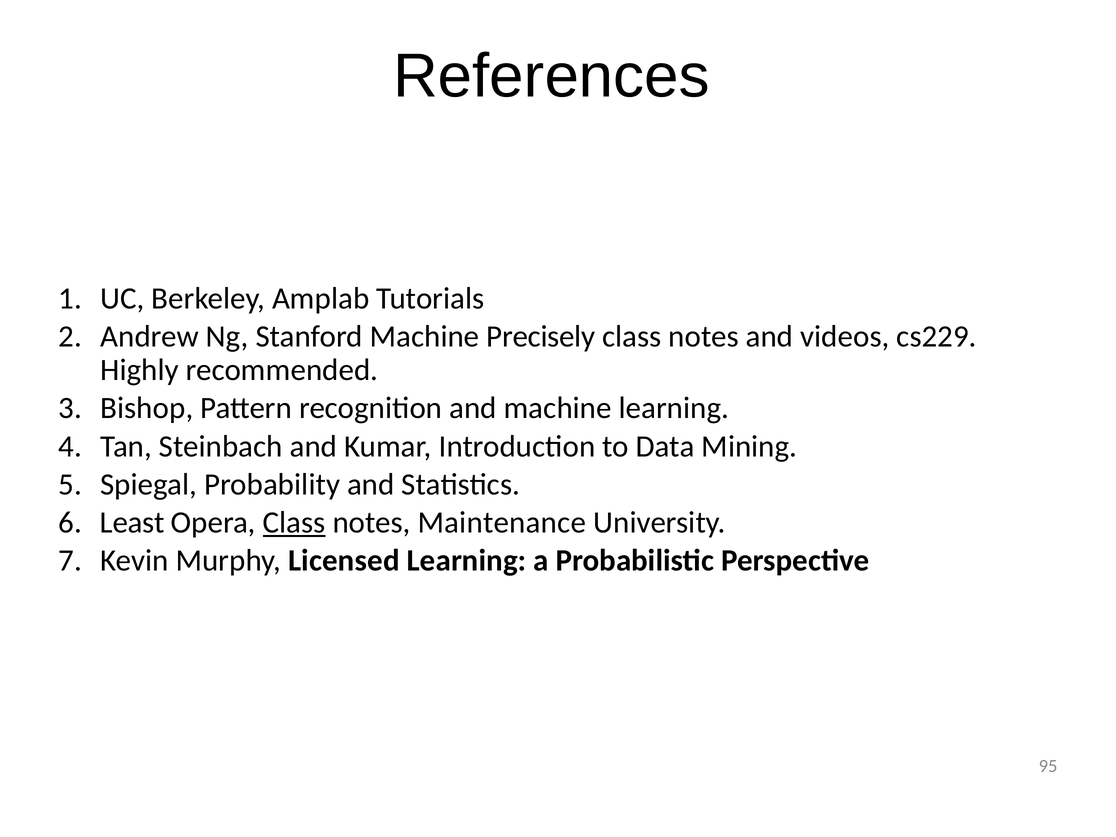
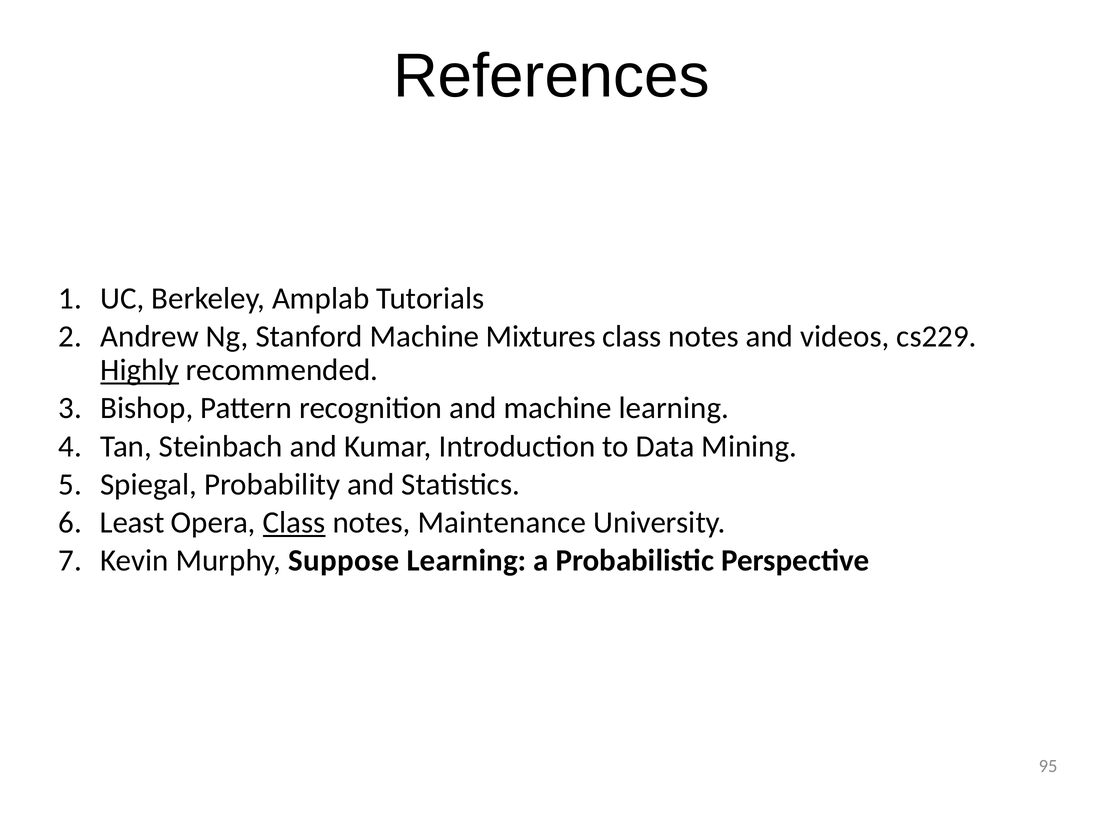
Precisely: Precisely -> Mixtures (541, 337)
Highly underline: none -> present (140, 370)
Licensed: Licensed -> Suppose (344, 561)
